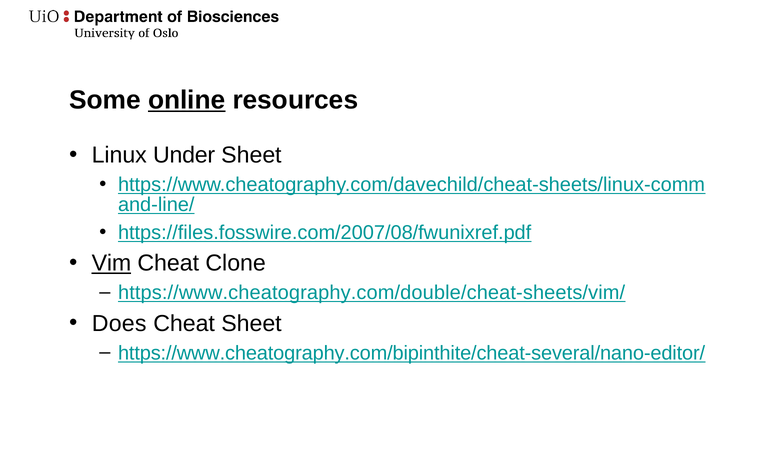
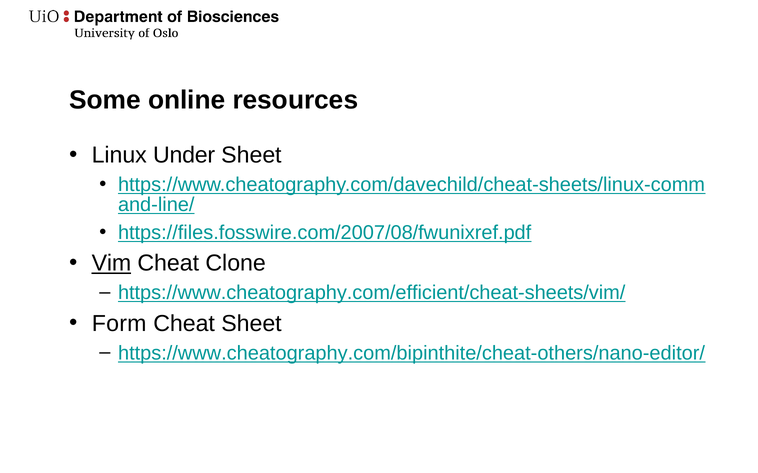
online underline: present -> none (187, 100)
https://www.cheatography.com/double/cheat-sheets/vim/: https://www.cheatography.com/double/cheat-sheets/vim/ -> https://www.cheatography.com/efficient/cheat-sheets/vim/ (372, 293)
Does: Does -> Form (119, 324)
https://www.cheatography.com/bipinthite/cheat-several/nano-editor/: https://www.cheatography.com/bipinthite/cheat-several/nano-editor/ -> https://www.cheatography.com/bipinthite/cheat-others/nano-editor/ (411, 354)
